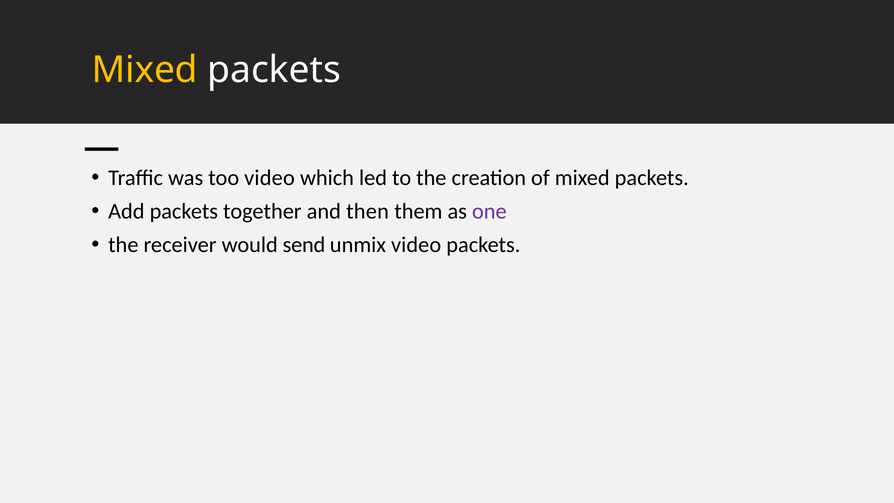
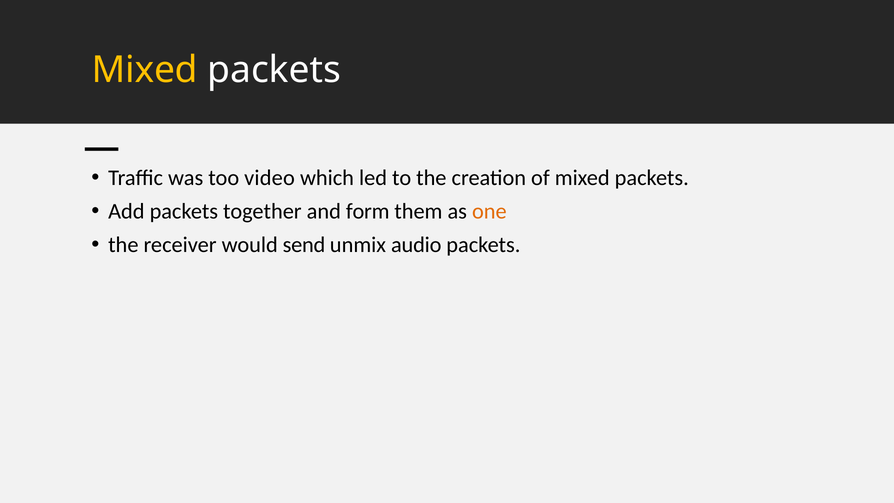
then: then -> form (368, 211)
one colour: purple -> orange (489, 211)
unmix video: video -> audio (416, 245)
